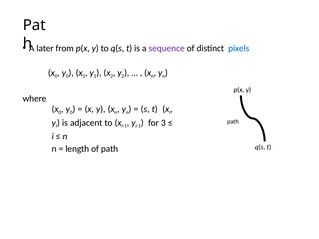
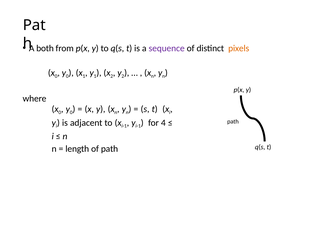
later: later -> both (45, 48)
pixels colour: blue -> orange (239, 48)
3: 3 -> 4 (163, 123)
